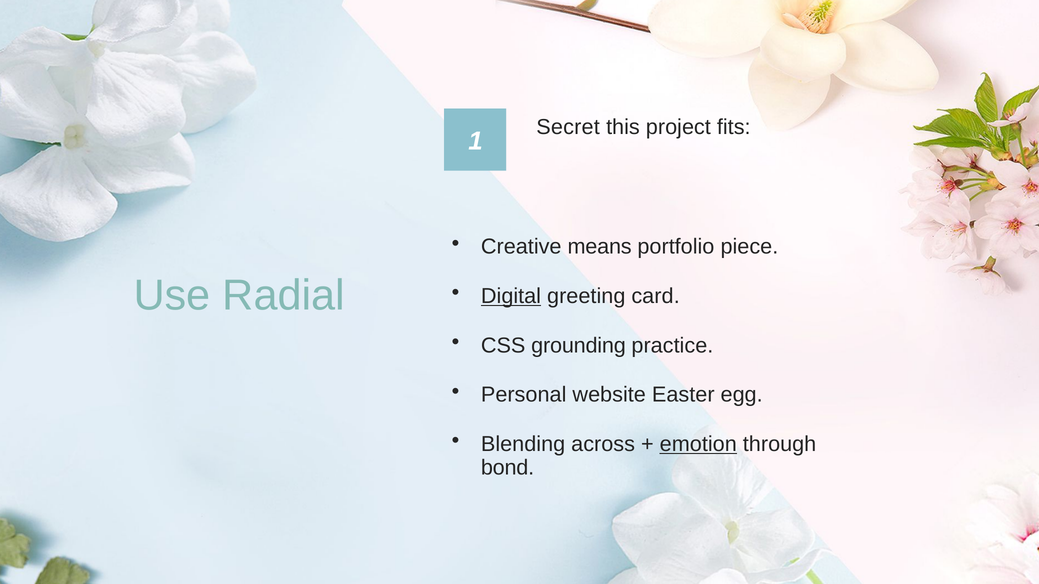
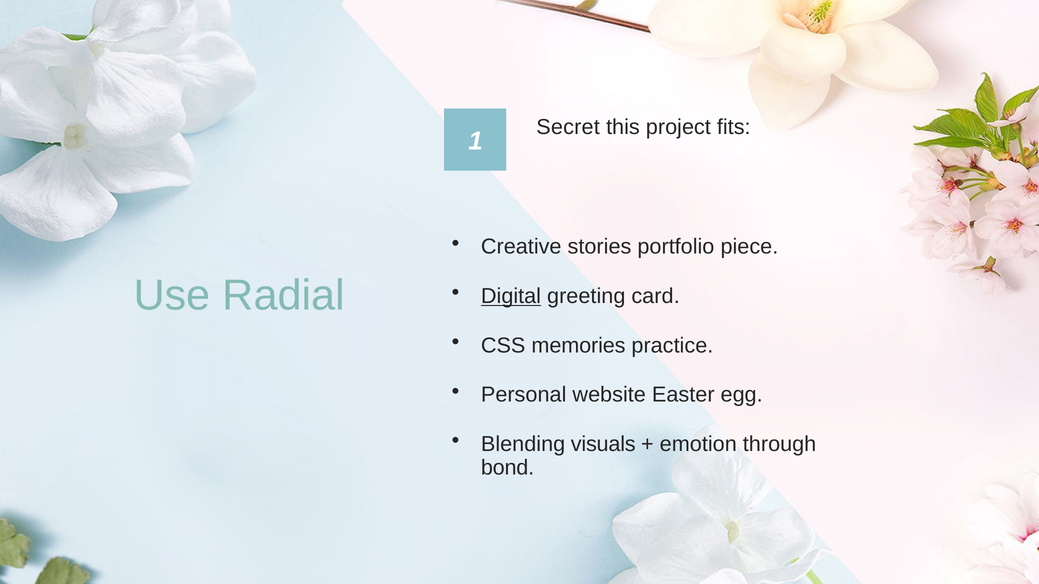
means: means -> stories (600, 247)
grounding: grounding -> memories (579, 346)
across: across -> visuals (603, 444)
emotion underline: present -> none (698, 444)
